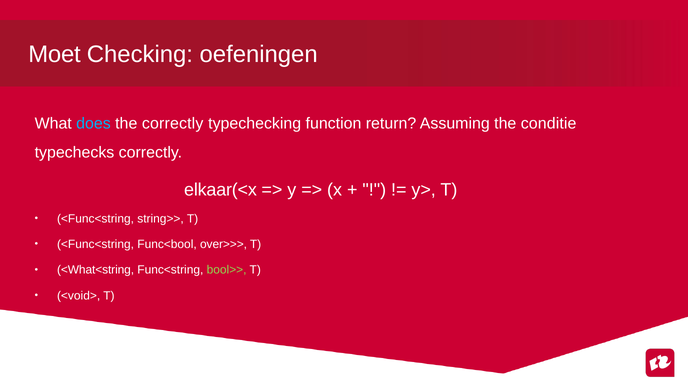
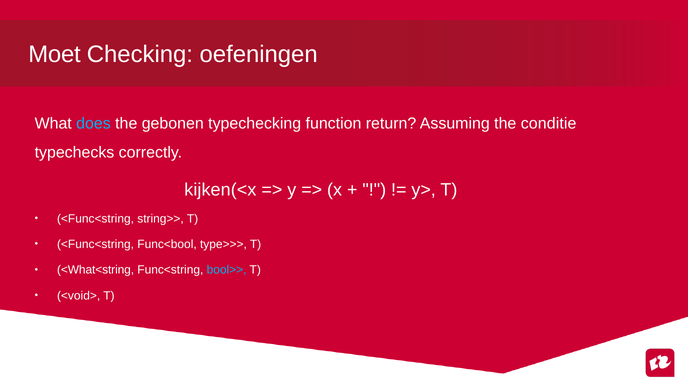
the correctly: correctly -> gebonen (173, 124)
elkaar(<x: elkaar(<x -> kijken(<x (220, 190)
over>>>: over>>> -> type>>> (223, 244)
bool>> colour: light green -> light blue (227, 270)
